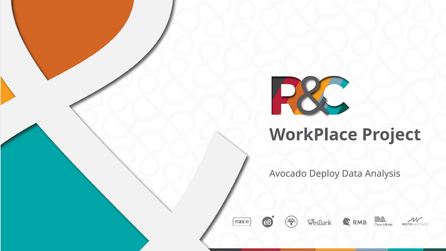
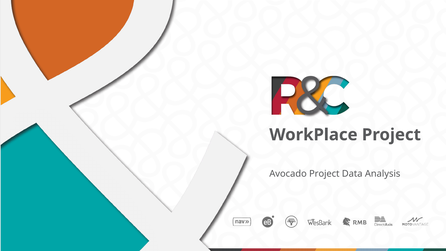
Avocado Deploy: Deploy -> Project (324, 174)
